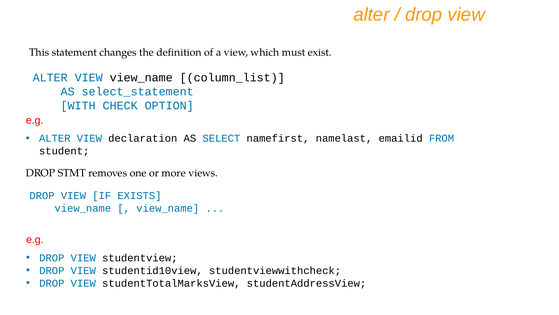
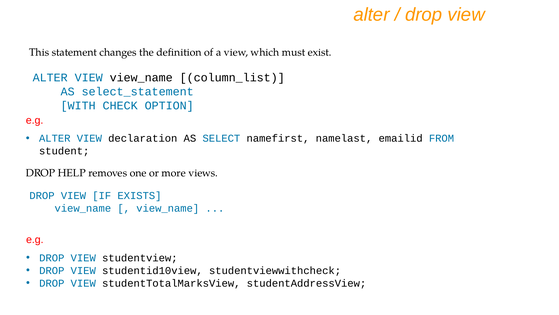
STMT: STMT -> HELP (72, 173)
